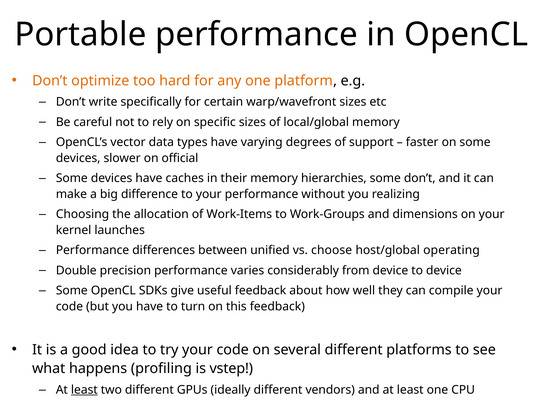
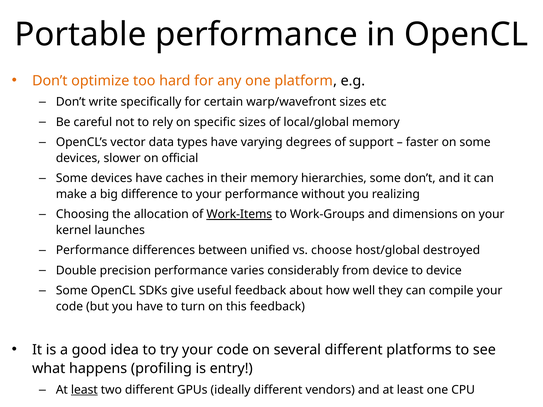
Work-Items underline: none -> present (239, 214)
operating: operating -> destroyed (452, 250)
vstep: vstep -> entry (231, 369)
